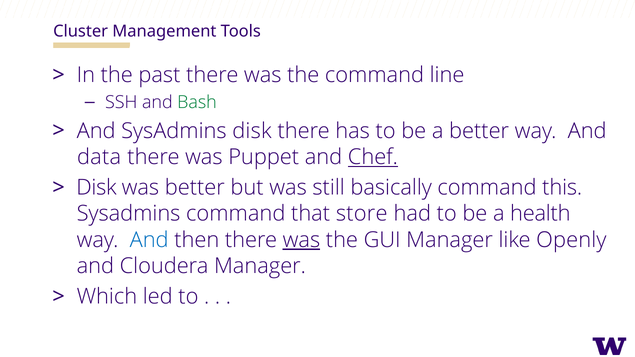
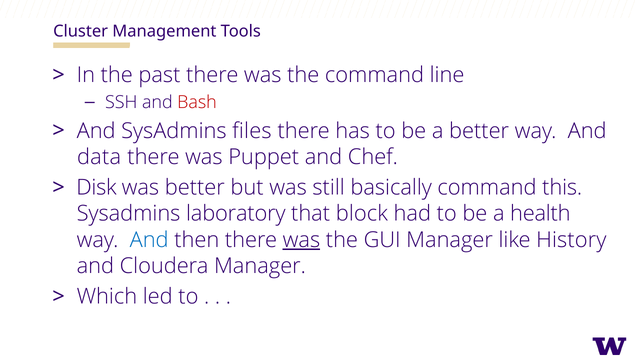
Bash colour: green -> red (197, 102)
SysAdmins disk: disk -> files (252, 131)
Chef underline: present -> none (373, 157)
Sysadmins command: command -> laboratory (236, 214)
store: store -> block (362, 214)
Openly: Openly -> History (571, 240)
